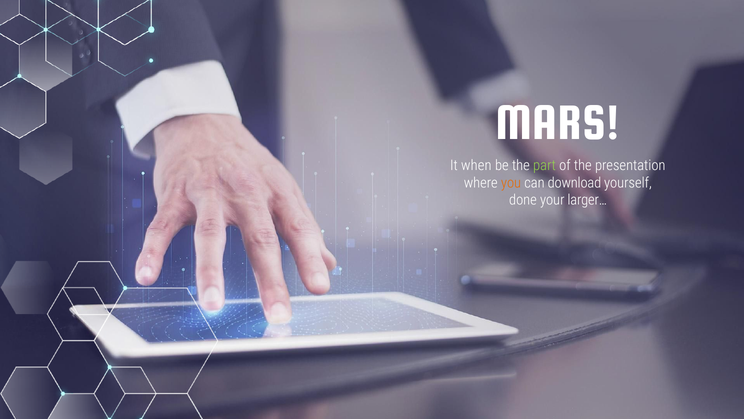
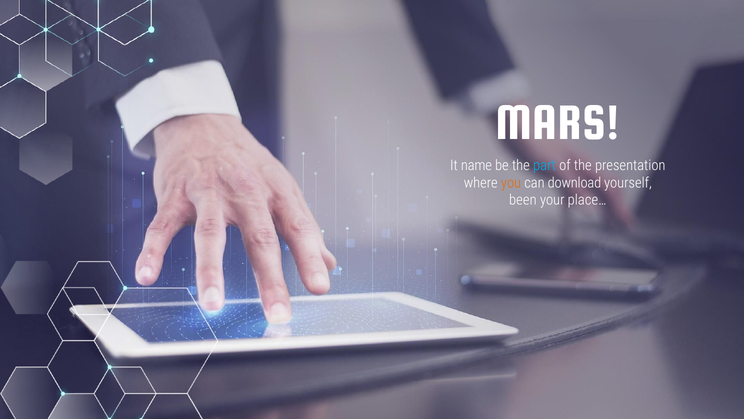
when: when -> name (476, 165)
part colour: light green -> light blue (544, 165)
done: done -> been (523, 200)
larger…: larger… -> place… (587, 200)
